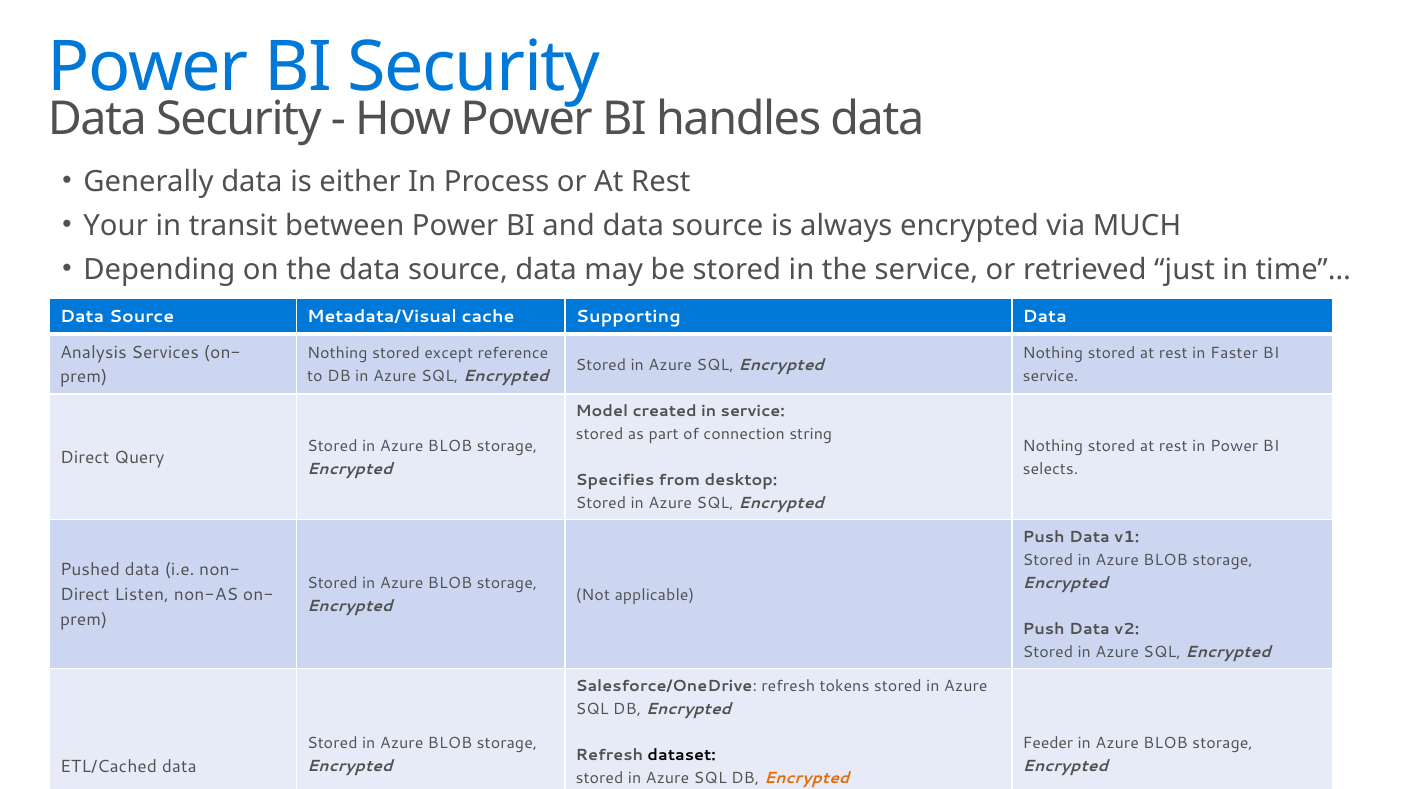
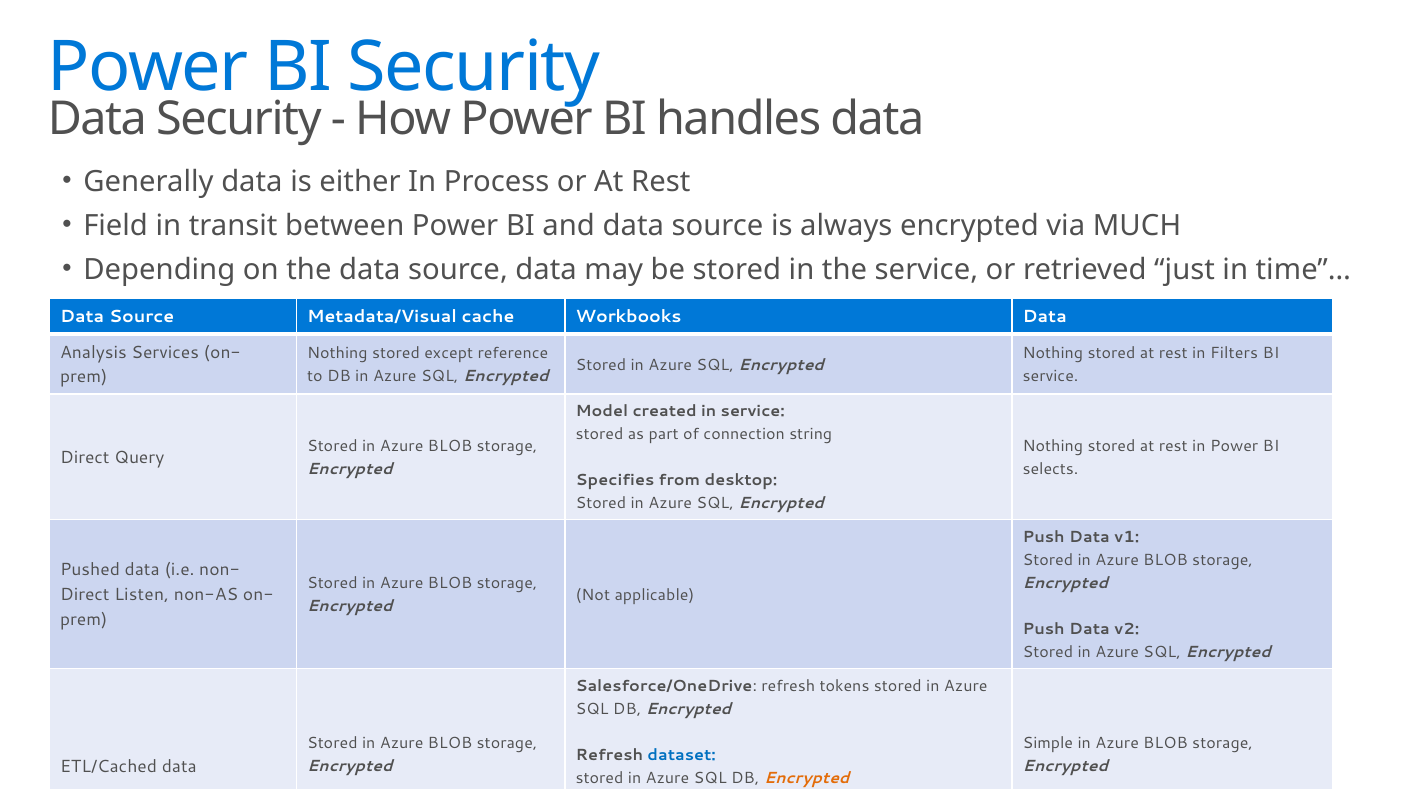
Your: Your -> Field (116, 226)
Supporting: Supporting -> Workbooks (629, 317)
Faster: Faster -> Filters (1234, 353)
Feeder: Feeder -> Simple (1048, 743)
dataset colour: black -> blue (682, 755)
